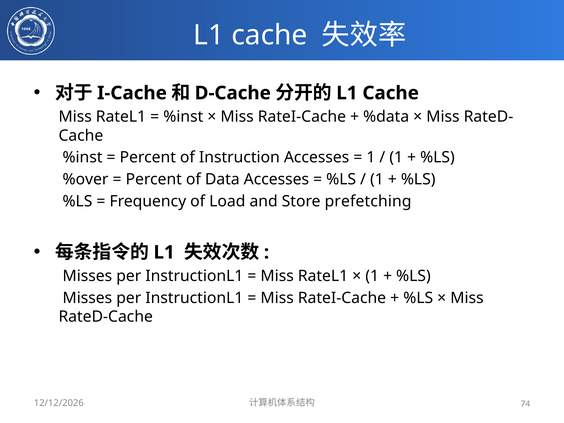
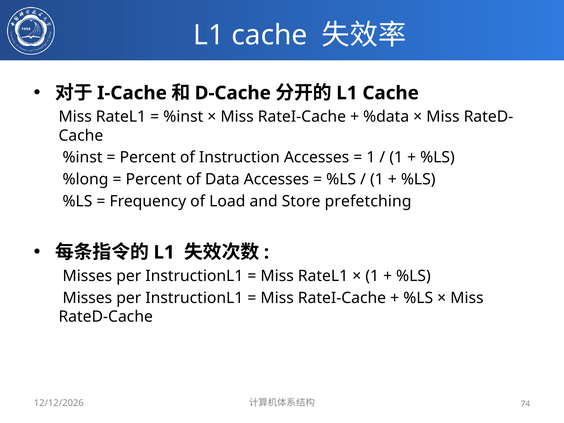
%over: %over -> %long (86, 179)
